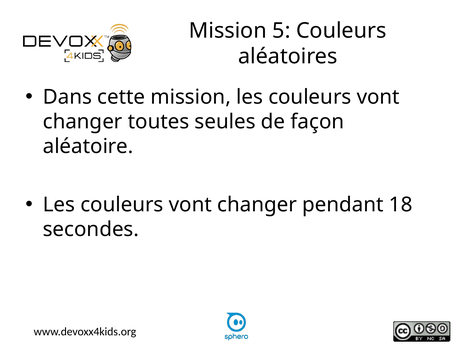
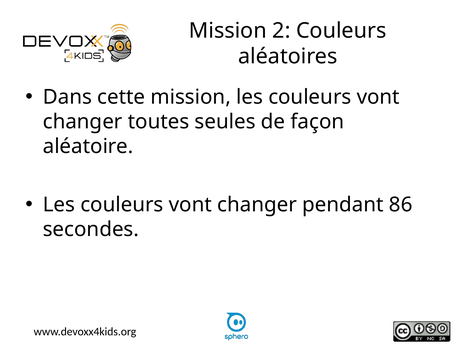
5: 5 -> 2 (281, 31)
18: 18 -> 86 (401, 205)
